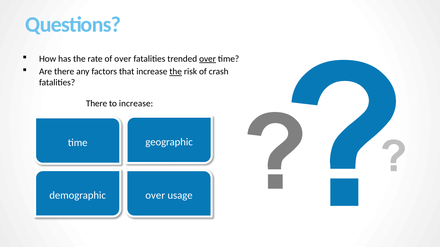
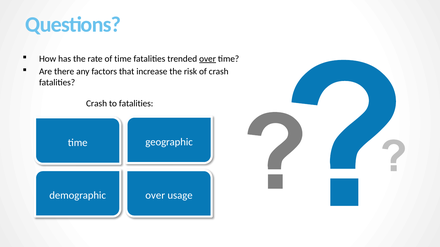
of over: over -> time (123, 59)
the underline: present -> none (176, 72)
There: There -> Crash (97, 104)
to increase: increase -> fatalities (136, 104)
